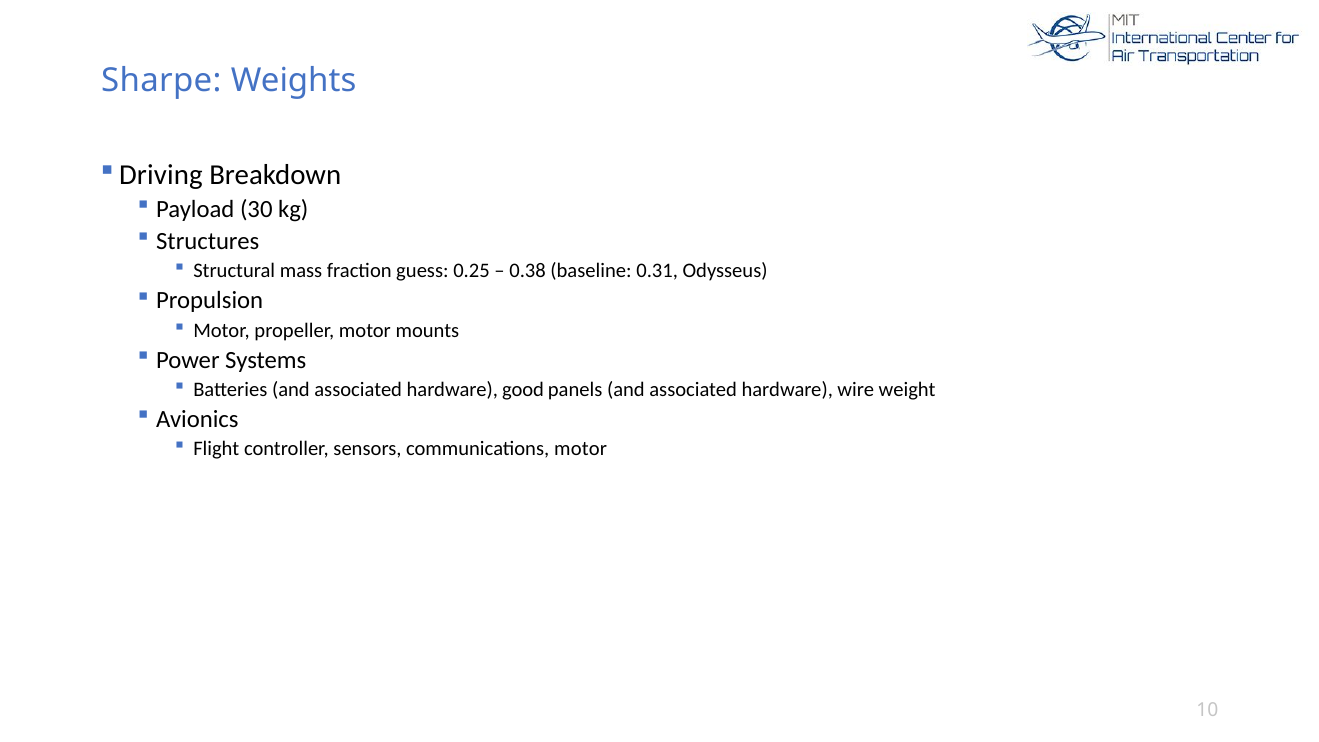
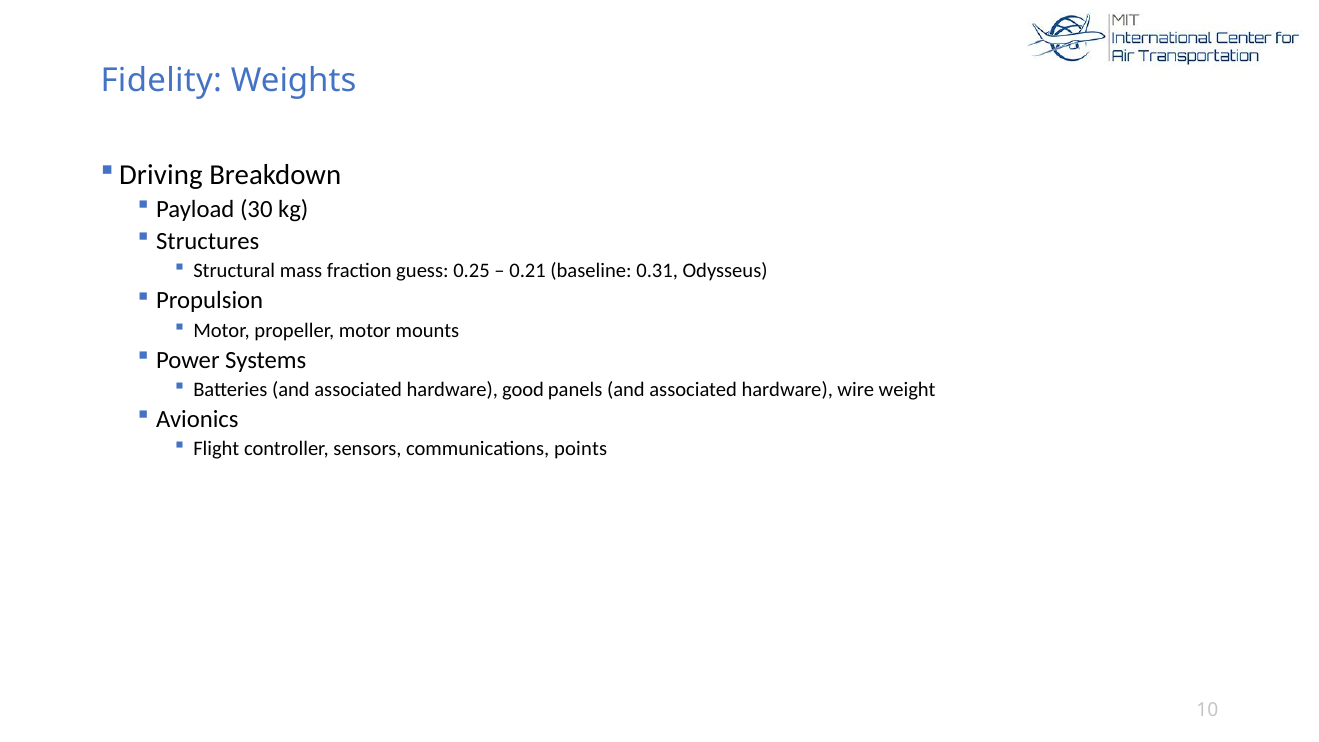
Sharpe: Sharpe -> Fidelity (161, 80)
0.38: 0.38 -> 0.21 (528, 271)
communications motor: motor -> points (581, 449)
